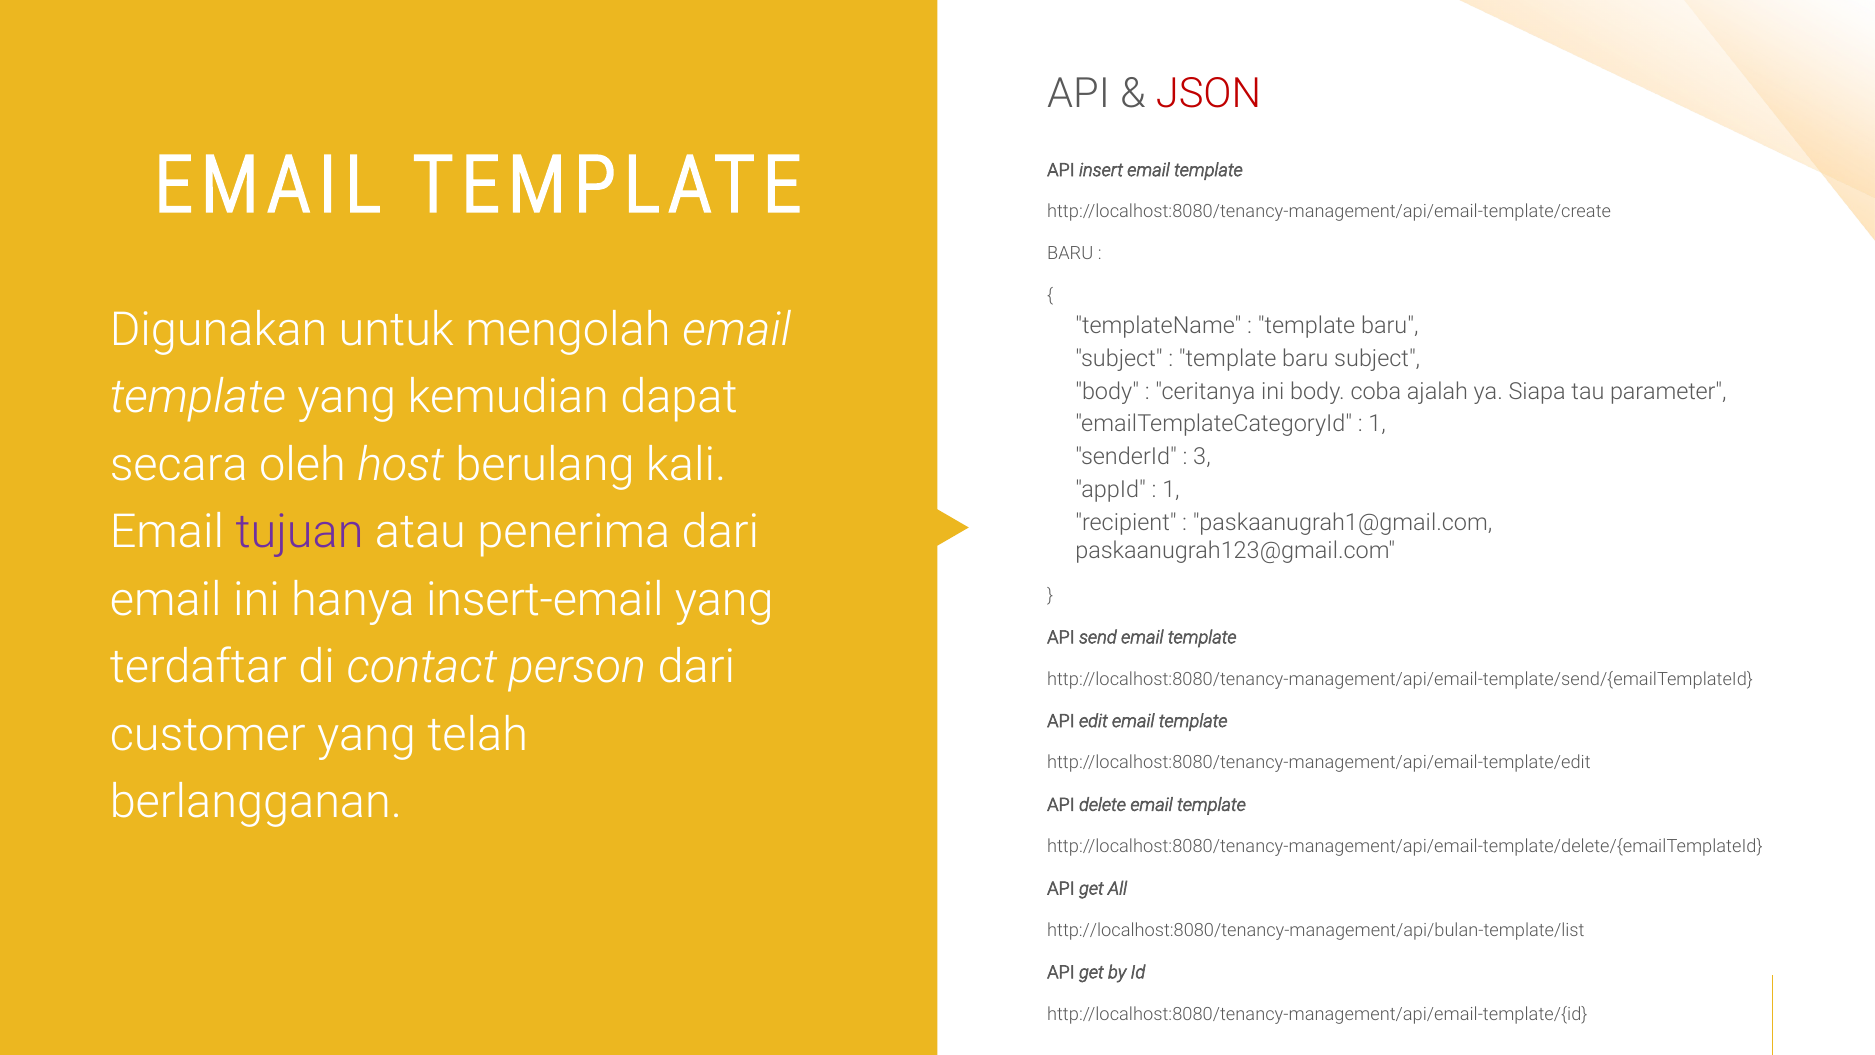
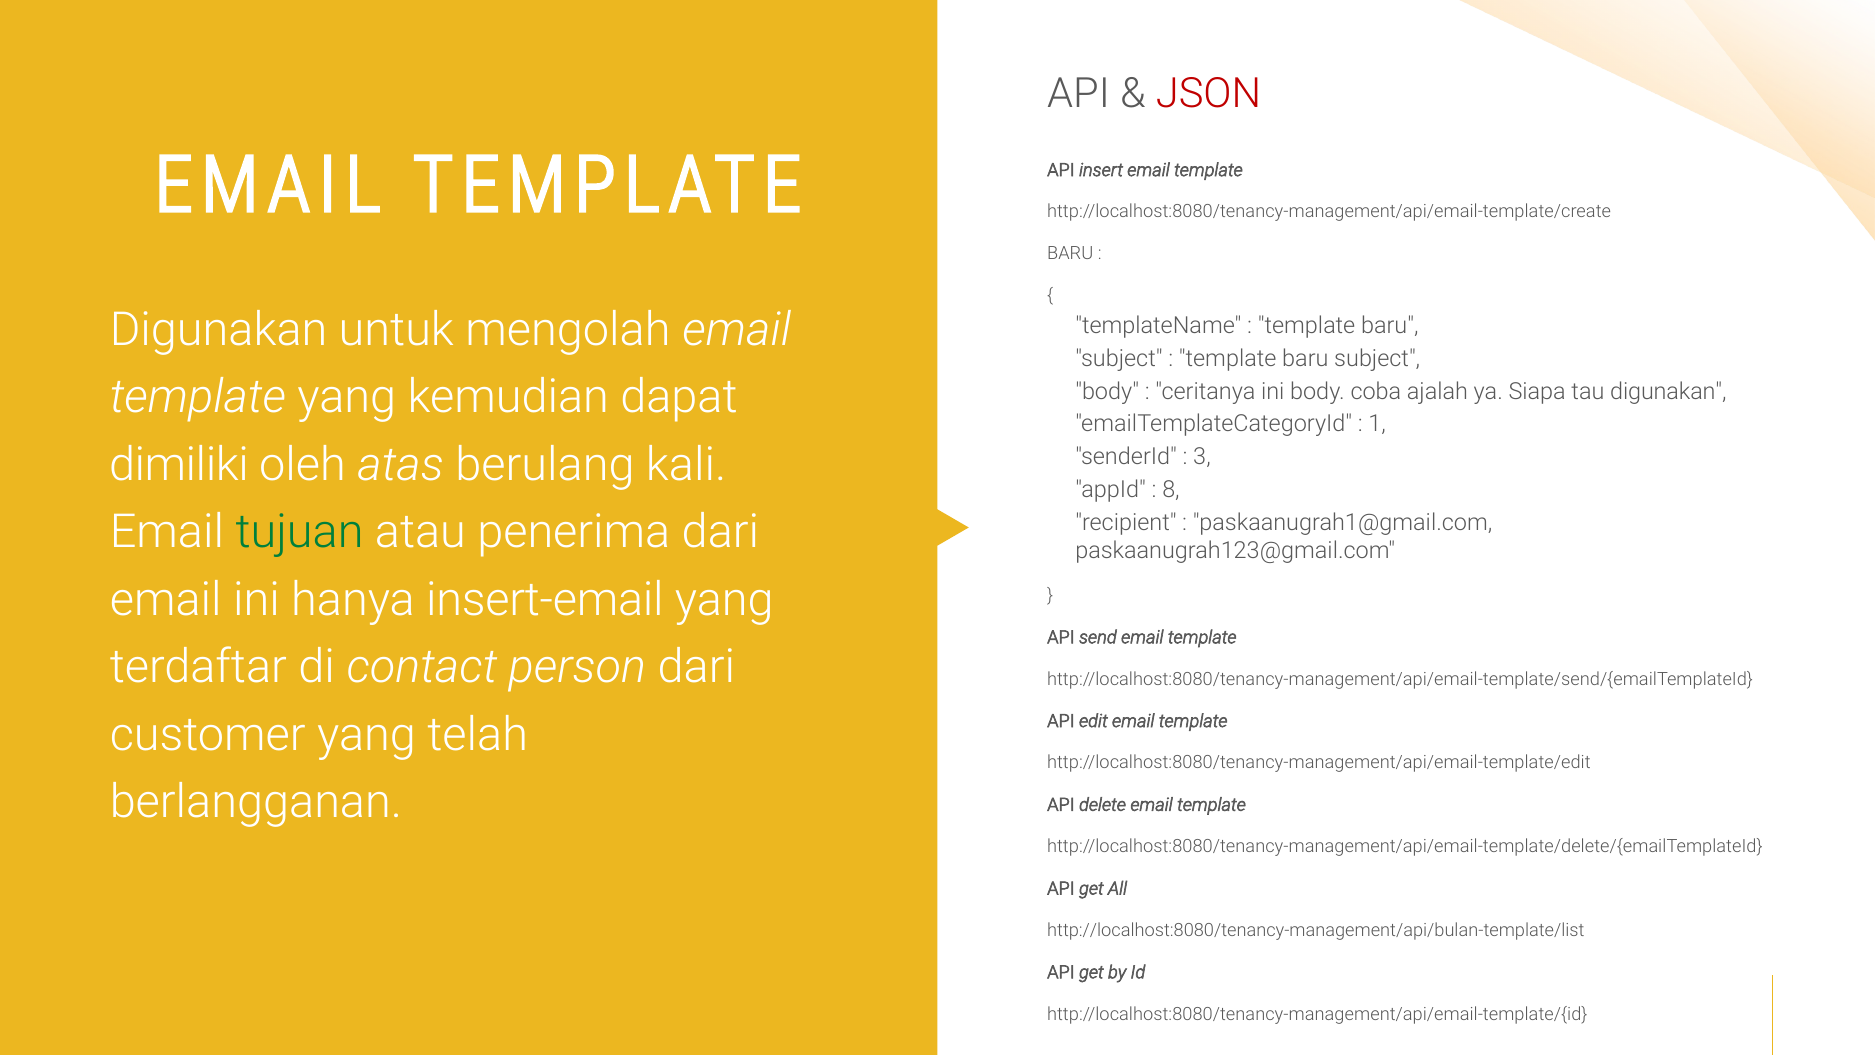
tau parameter: parameter -> digunakan (1668, 391)
secara: secara -> dimiliki (179, 465)
host: host -> atas (401, 465)
1: 1 -> 8 (1171, 490)
tujuan colour: purple -> green (300, 532)
